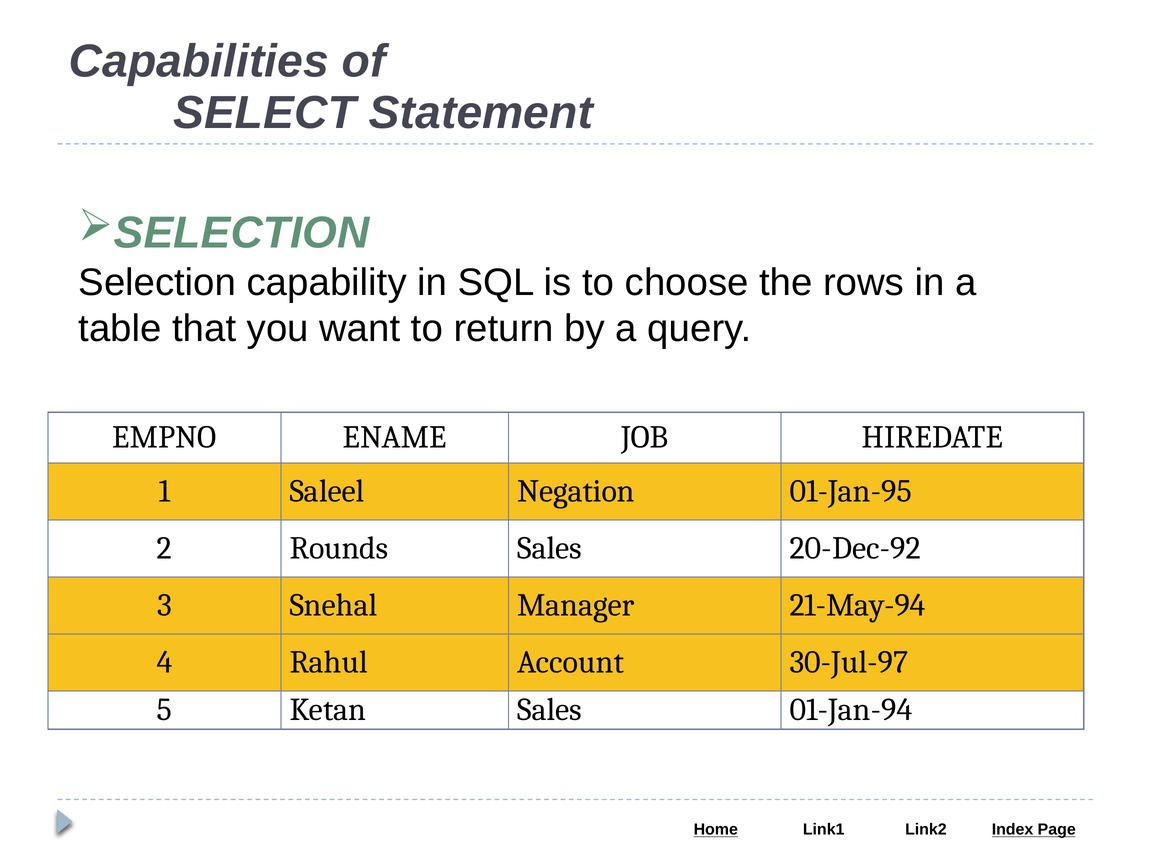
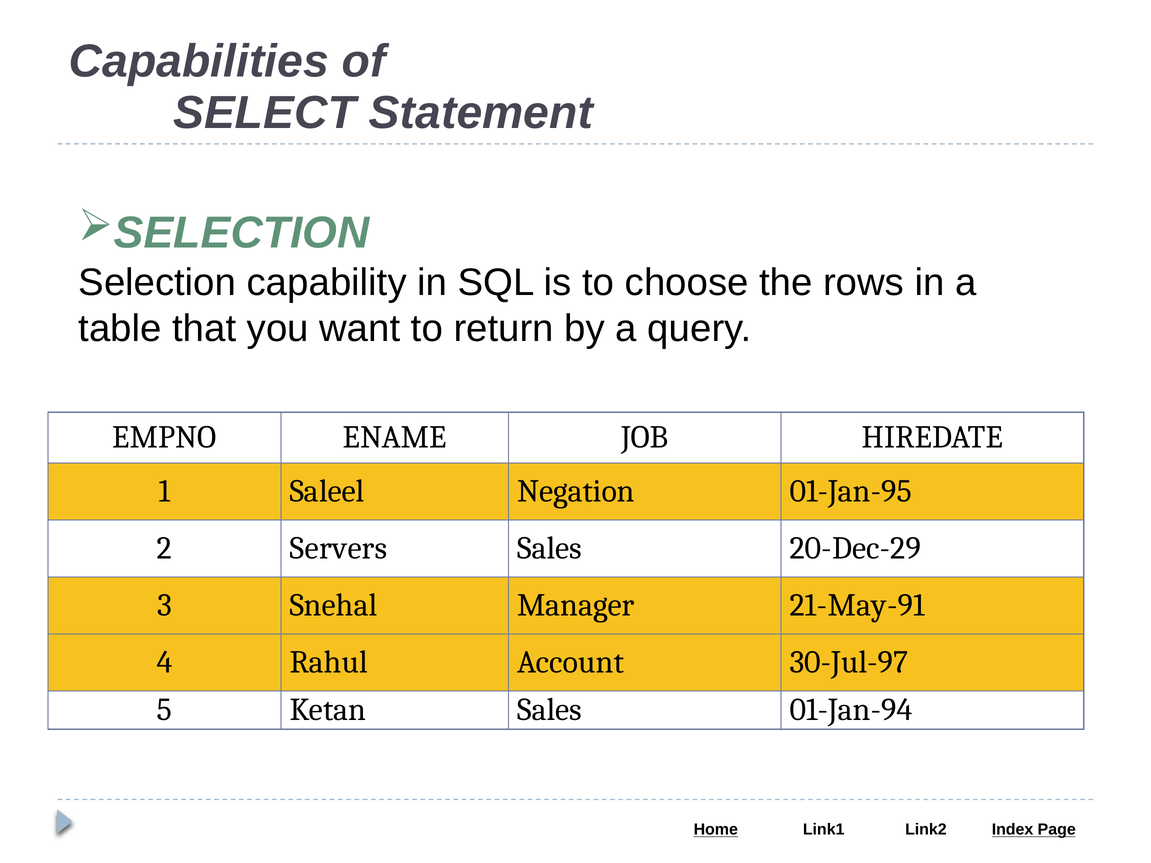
Rounds: Rounds -> Servers (339, 548)
20-Dec-92: 20-Dec-92 -> 20-Dec-29 (855, 548)
21-May-94: 21-May-94 -> 21-May-91 (857, 605)
